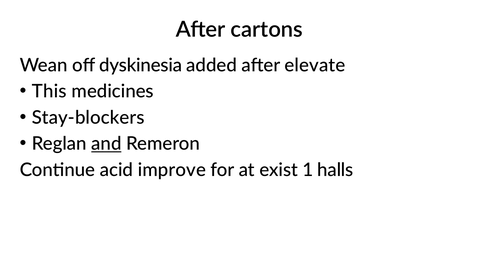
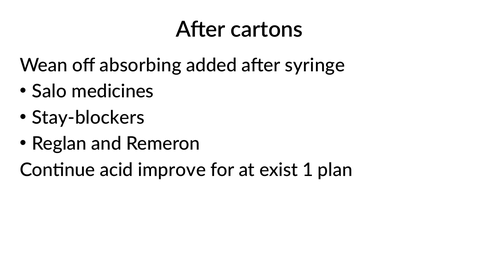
dyskinesia: dyskinesia -> absorbing (140, 65)
elevate: elevate -> syringe (315, 65)
This: This -> Salo (49, 91)
and underline: present -> none (106, 144)
halls: halls -> plan (335, 170)
